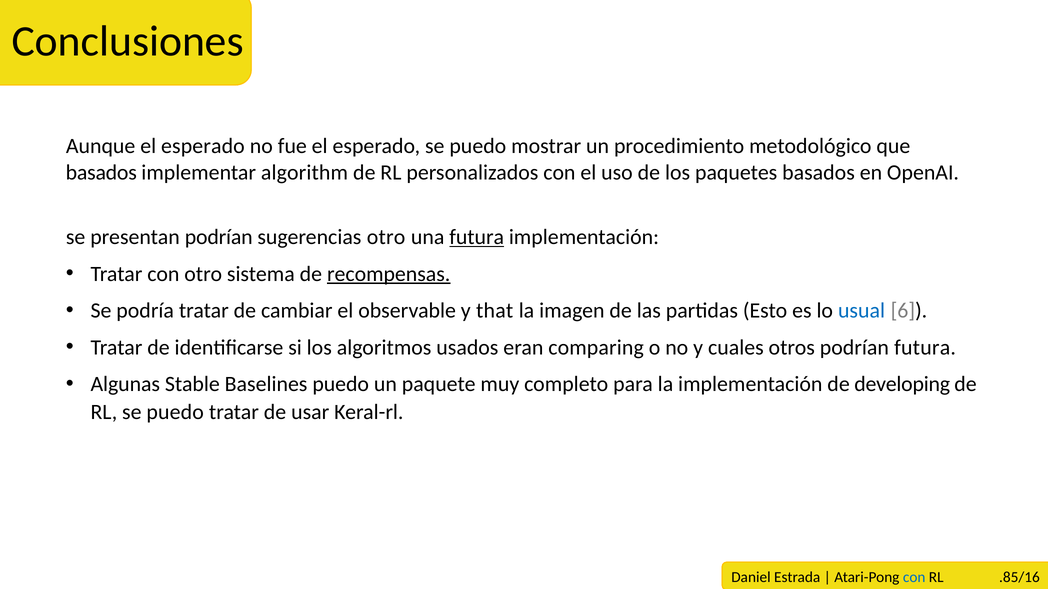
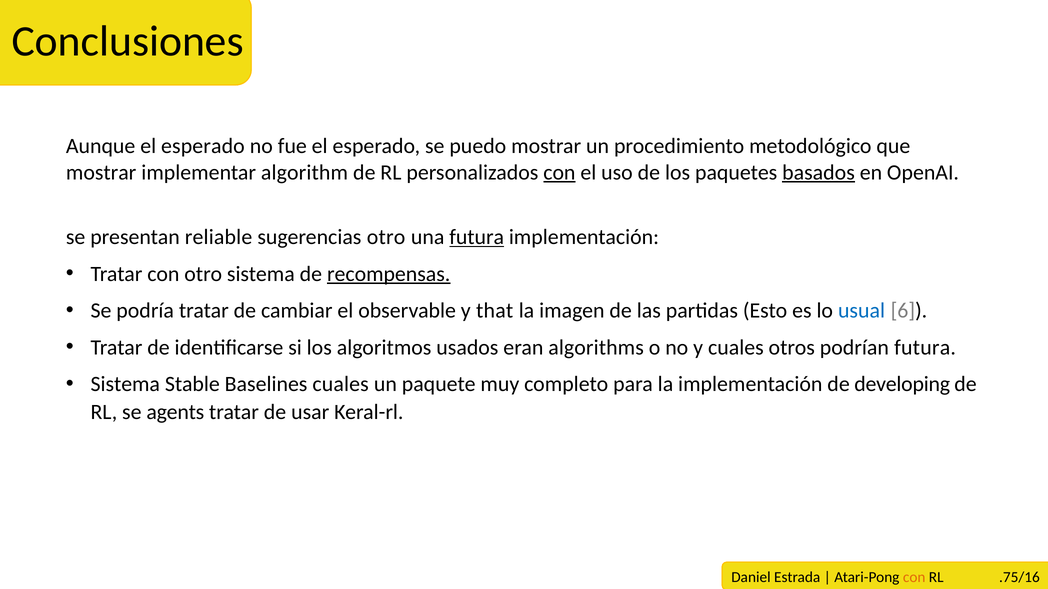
basados: basados -> mostrar (101, 173)
con underline: none -> present (559, 173)
basados underline: none -> present (819, 173)
presentan podrían: podrían -> reliable (219, 237)
comparing: comparing -> algorithms (596, 348)
Algunas: Algunas -> Sistema (125, 384)
Baselines puedo: puedo -> cuales (341, 384)
RL se puedo: puedo -> agents (175, 412)
con colour: blue -> orange (914, 578)
.85/16: .85/16 -> .75/16 (1019, 578)
